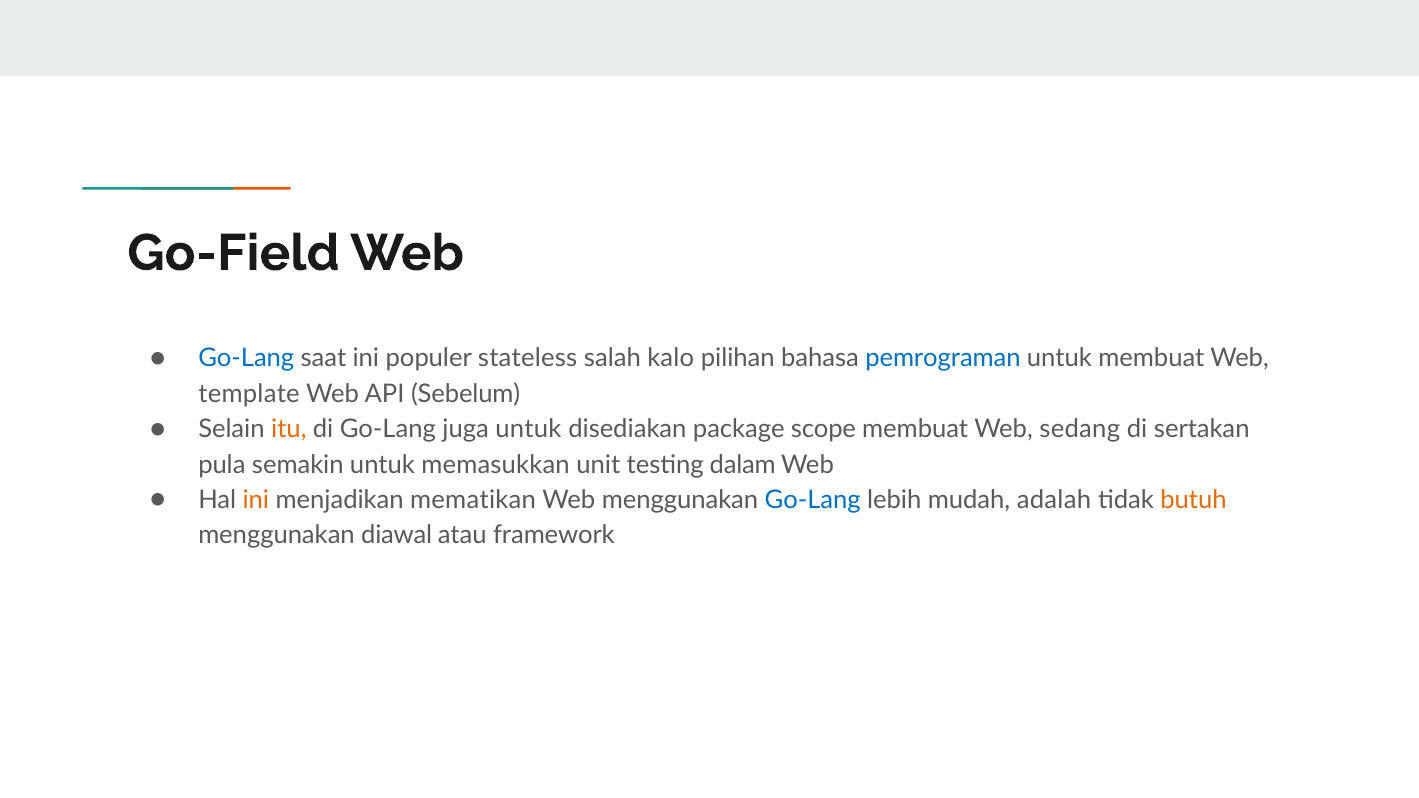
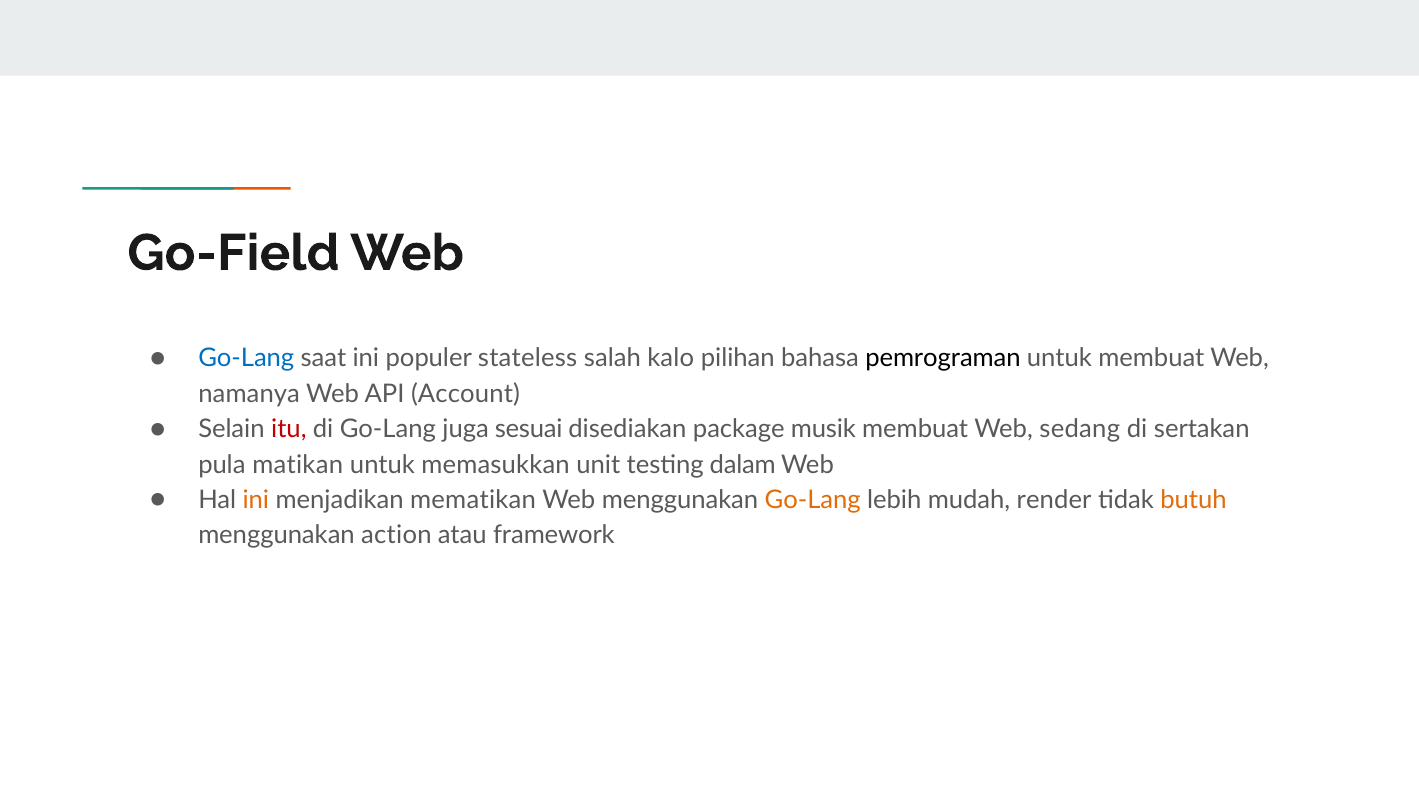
pemrograman colour: blue -> black (943, 359)
template: template -> namanya (249, 394)
Sebelum: Sebelum -> Account (465, 394)
itu colour: orange -> red (289, 429)
juga untuk: untuk -> sesuai (529, 429)
scope: scope -> musik (823, 429)
semakin: semakin -> matikan (298, 465)
Go-Lang colour: blue -> orange (813, 500)
adalah: adalah -> render (1054, 500)
diawal: diawal -> action (396, 535)
